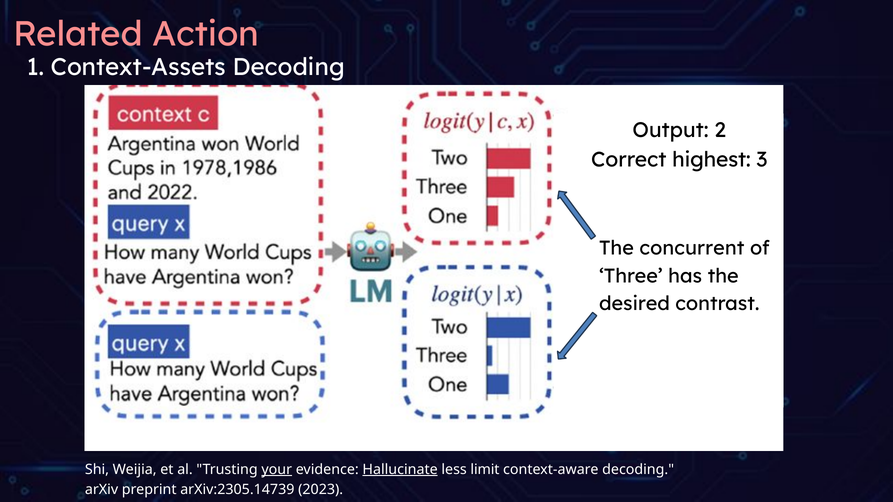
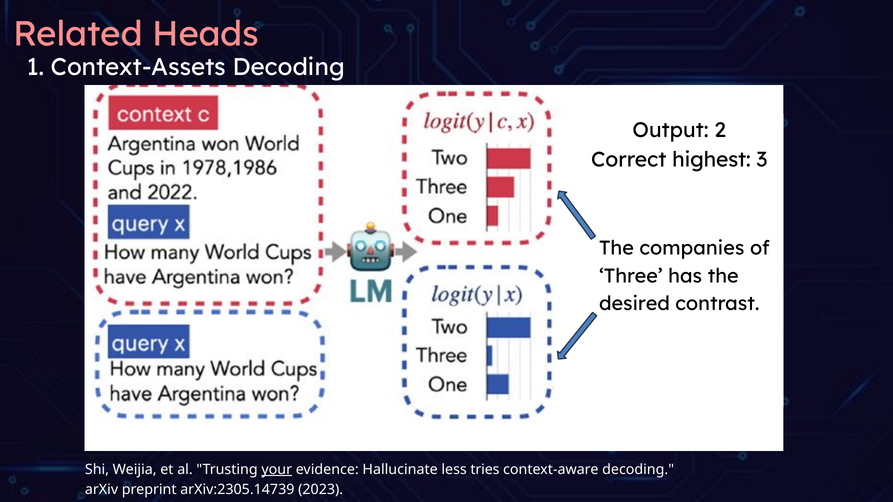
Action: Action -> Heads (206, 34)
concurrent: concurrent -> companies (692, 248)
Hallucinate underline: present -> none (400, 470)
limit: limit -> tries (485, 470)
